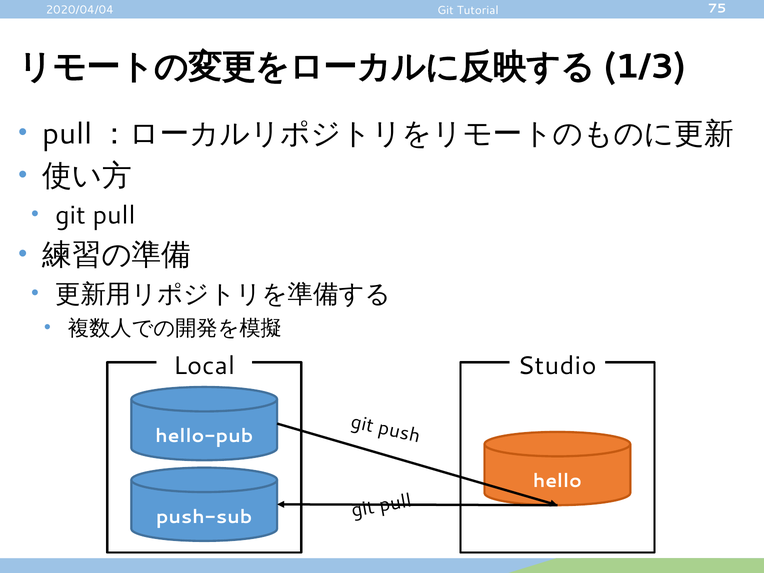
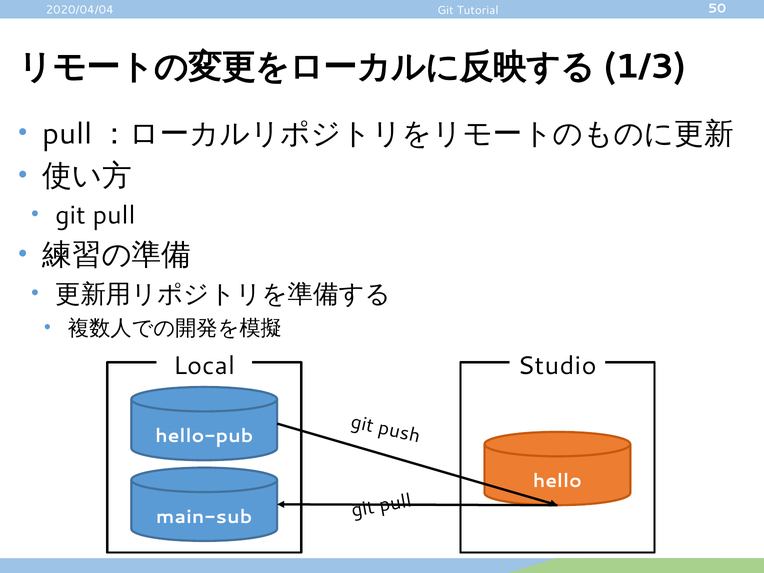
75: 75 -> 50 (717, 9)
push-sub: push-sub -> main-sub (204, 517)
